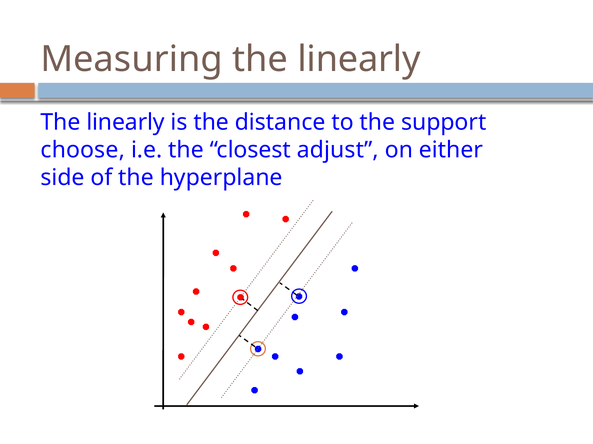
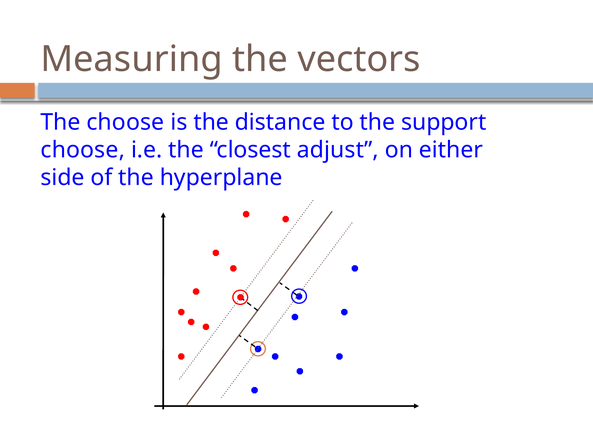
Measuring the linearly: linearly -> vectors (359, 59)
linearly: linearly -> choose (125, 122)
